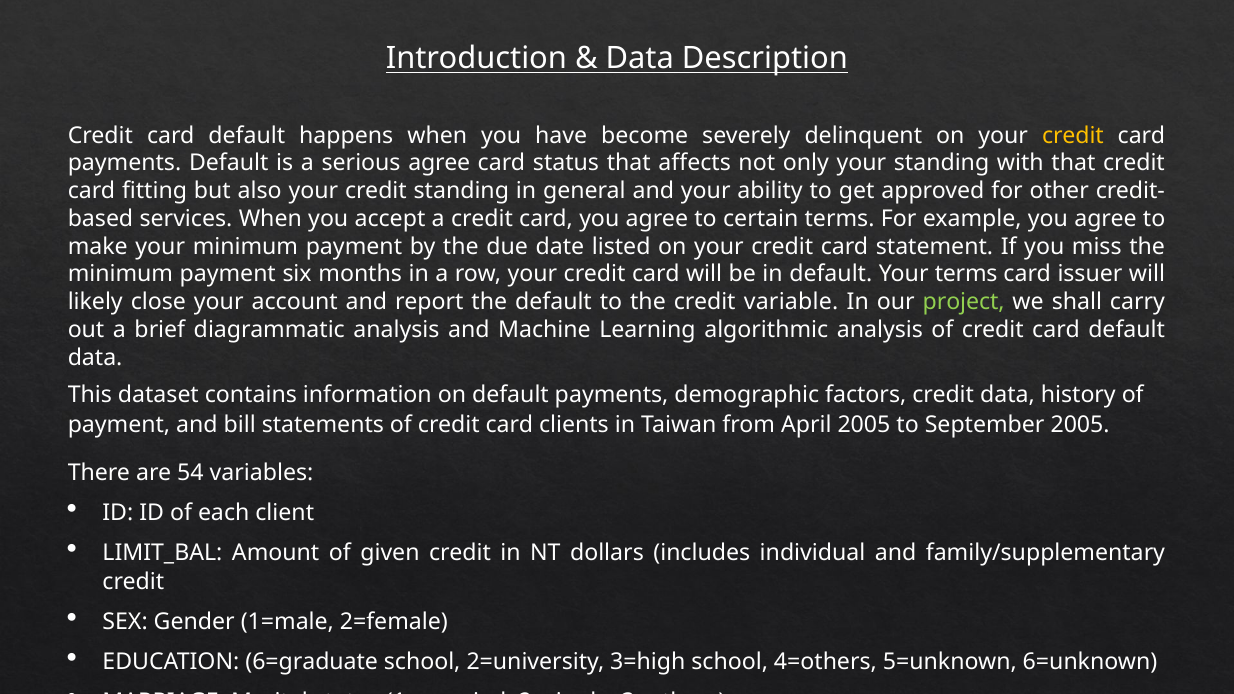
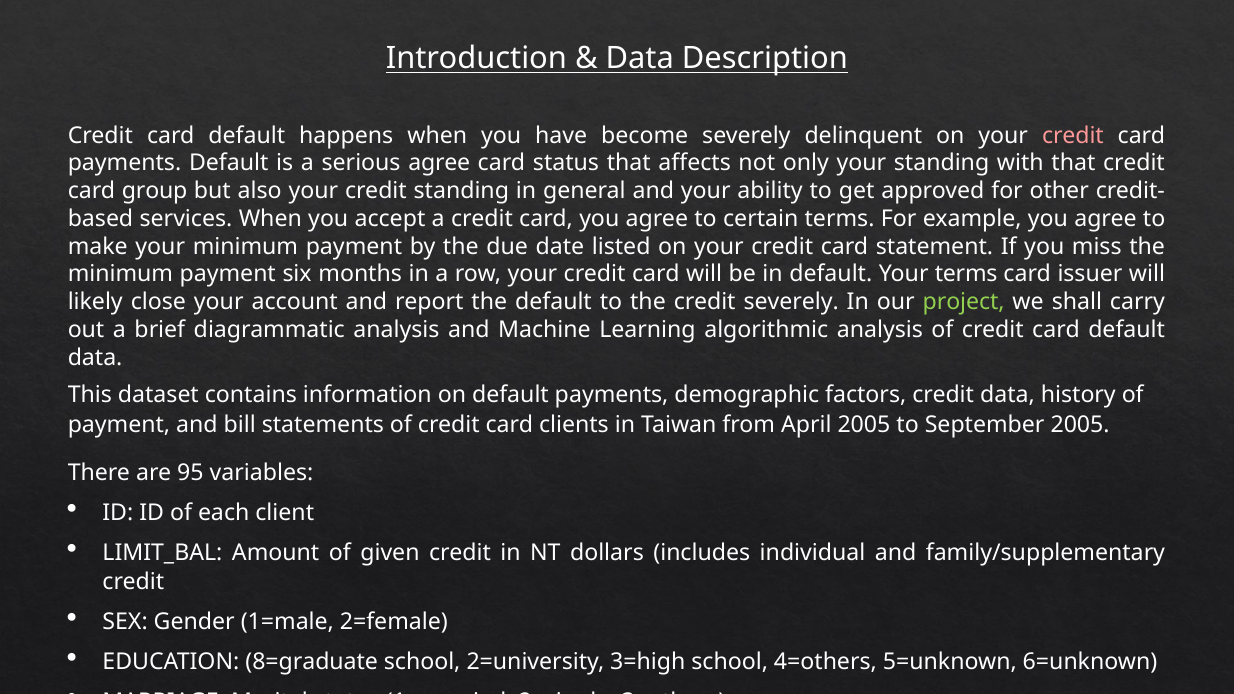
credit colour: yellow -> pink (1073, 135)
fitting: fitting -> group (155, 191)
credit variable: variable -> severely (791, 302)
54: 54 -> 95 (190, 473)
6=graduate: 6=graduate -> 8=graduate (312, 662)
